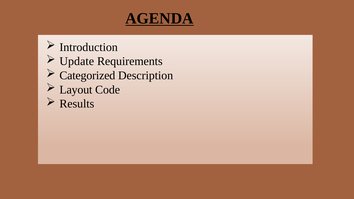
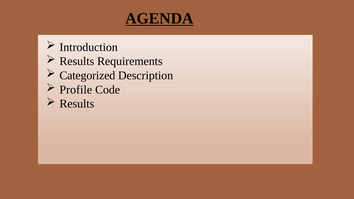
Update: Update -> Results (77, 61)
Layout: Layout -> Profile (76, 90)
